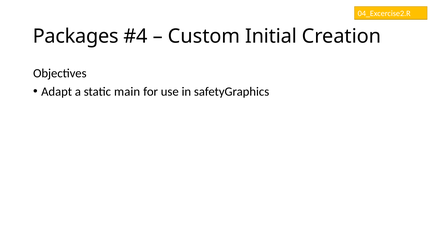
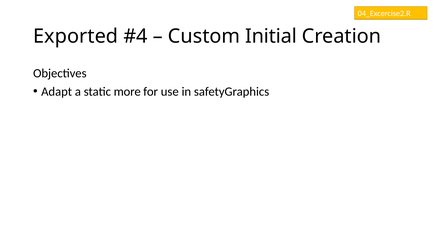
Packages: Packages -> Exported (76, 36)
main: main -> more (127, 92)
